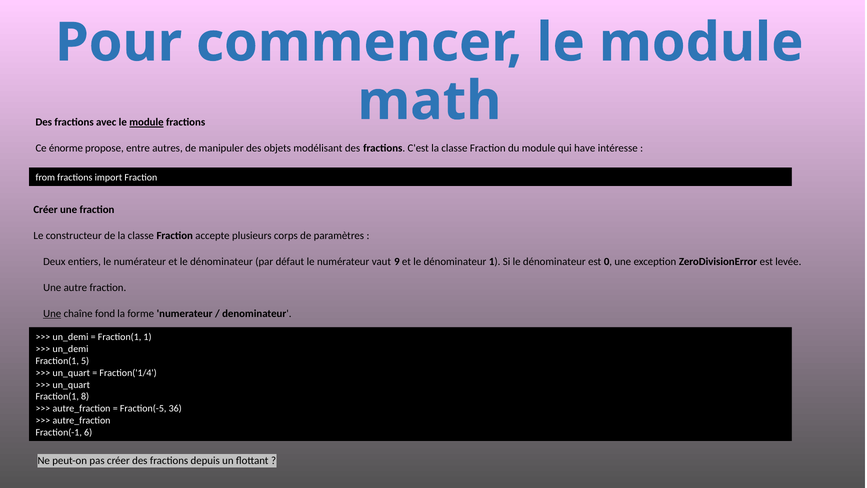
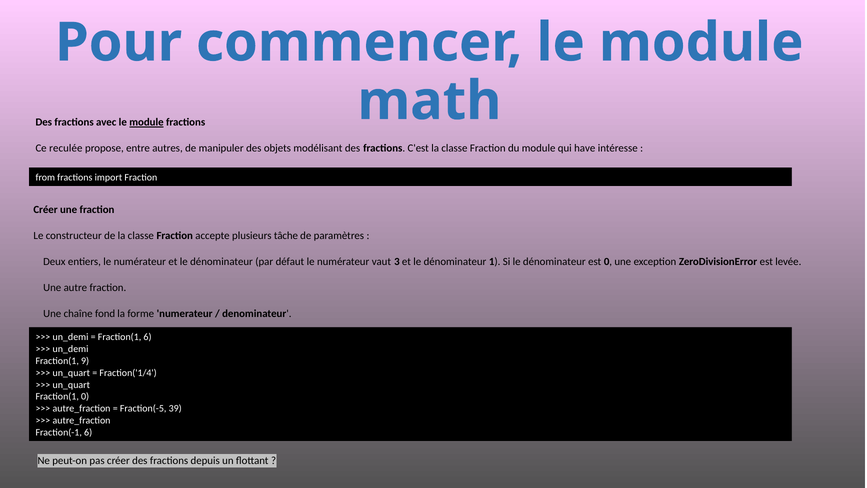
énorme: énorme -> reculée (66, 148)
corps: corps -> tâche (286, 236)
9: 9 -> 3 (397, 262)
Une underline: present -> none (52, 314)
Fraction(1 1: 1 -> 6 (148, 337)
5: 5 -> 9 (85, 361)
Fraction(1 8: 8 -> 0 (85, 396)
36: 36 -> 39 (175, 408)
